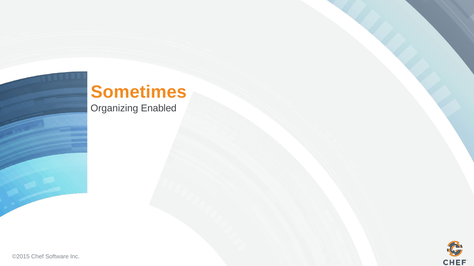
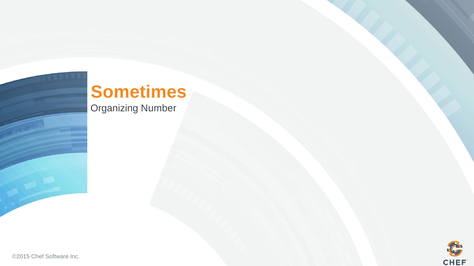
Enabled: Enabled -> Number (159, 109)
